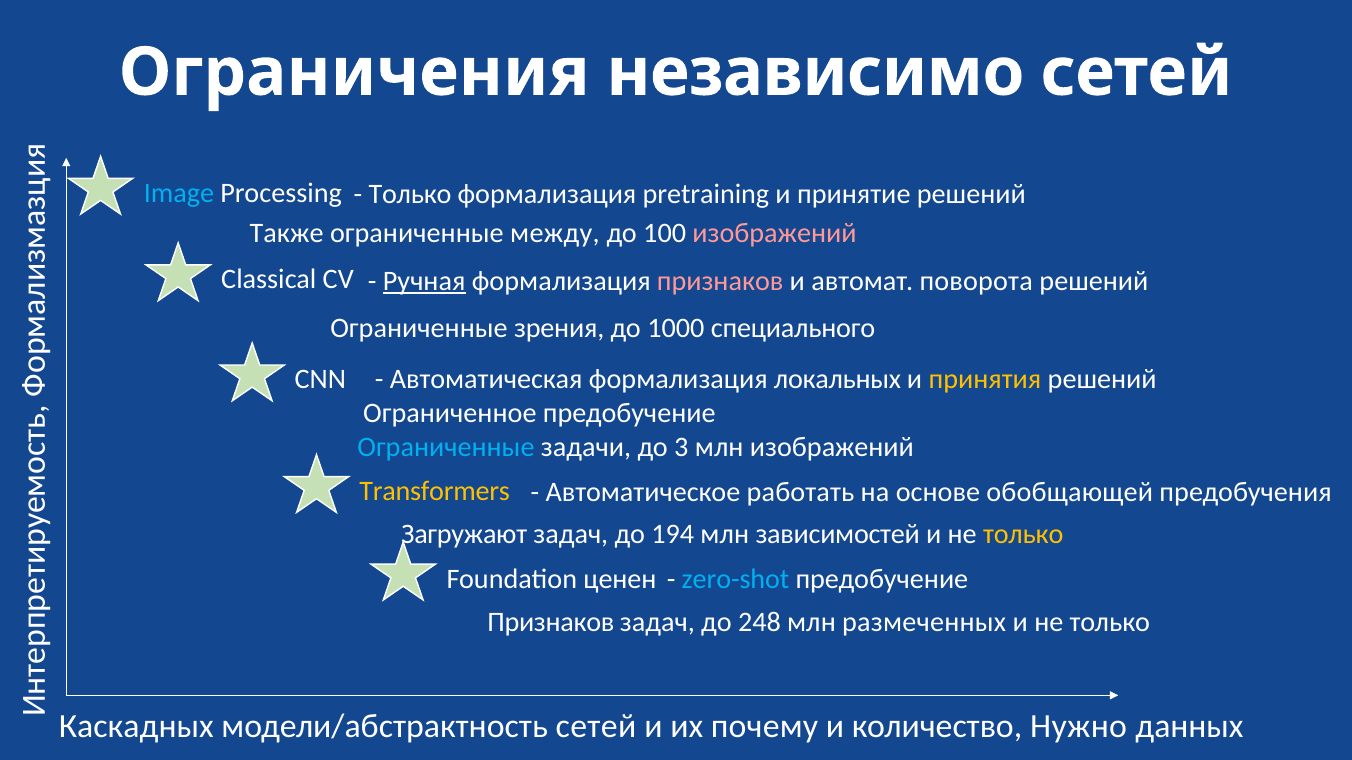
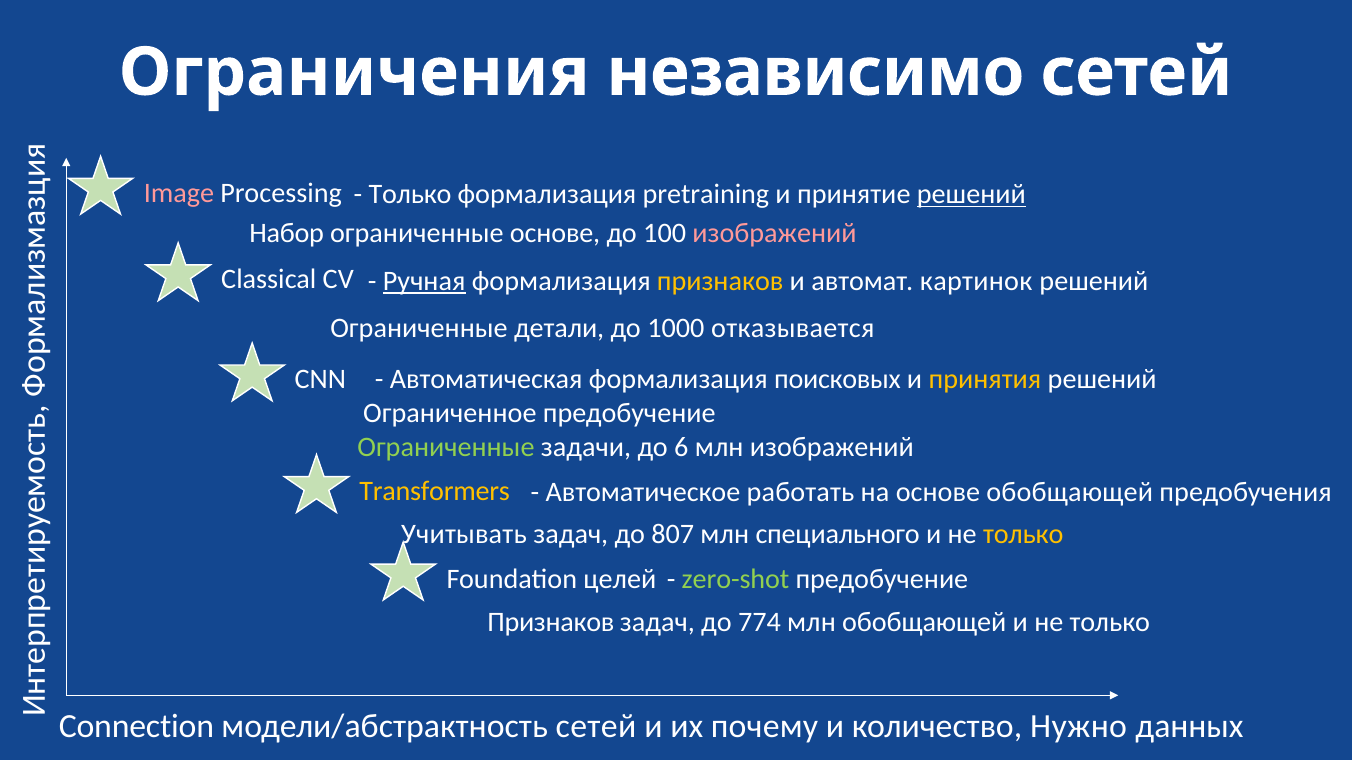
Image colour: light blue -> pink (179, 193)
решений underline: none -> present (971, 194)
Также: Также -> Набор (287, 234)
ограниченные между: между -> основе (555, 234)
признаков colour: pink -> yellow (720, 281)
поворота: поворота -> картинок (976, 281)
зрения: зрения -> детали (559, 328)
специального: специального -> отказывается (793, 328)
локальных: локальных -> поисковых (838, 379)
Ограниченные colour: light blue -> light green (446, 447)
3: 3 -> 6 (681, 447)
Загружают: Загружают -> Учитывать (464, 535)
194: 194 -> 807 (673, 535)
зависимостей: зависимостей -> специального (838, 535)
ценен: ценен -> целей (620, 579)
zero-shot colour: light blue -> light green (735, 580)
248: 248 -> 774 (759, 622)
млн размеченных: размеченных -> обобщающей (924, 622)
Каскадных: Каскадных -> Connection (136, 727)
